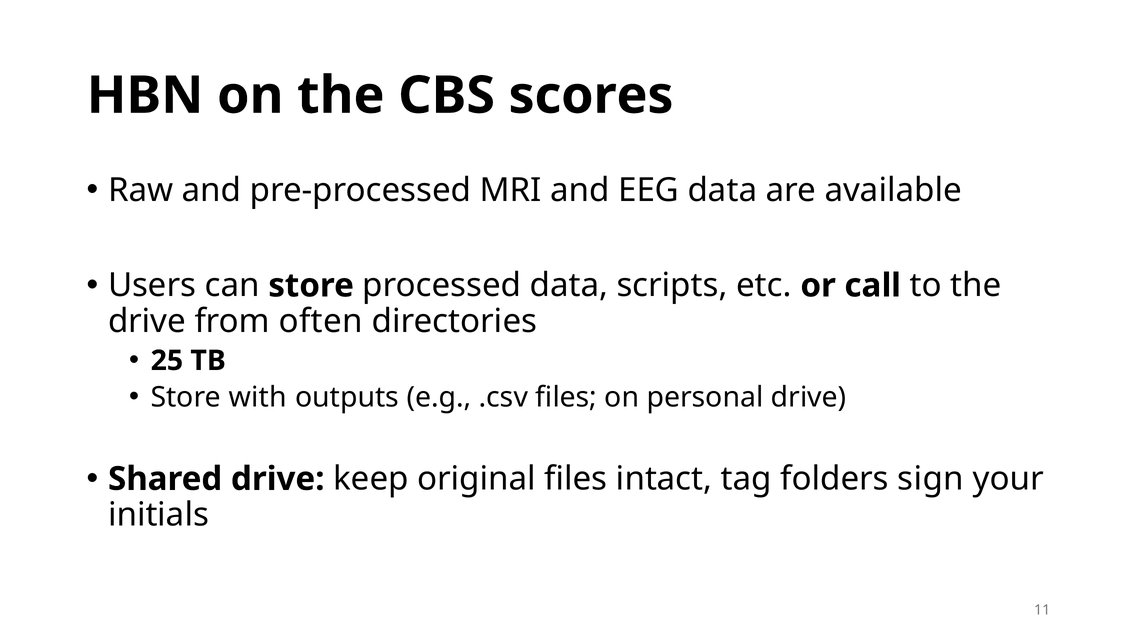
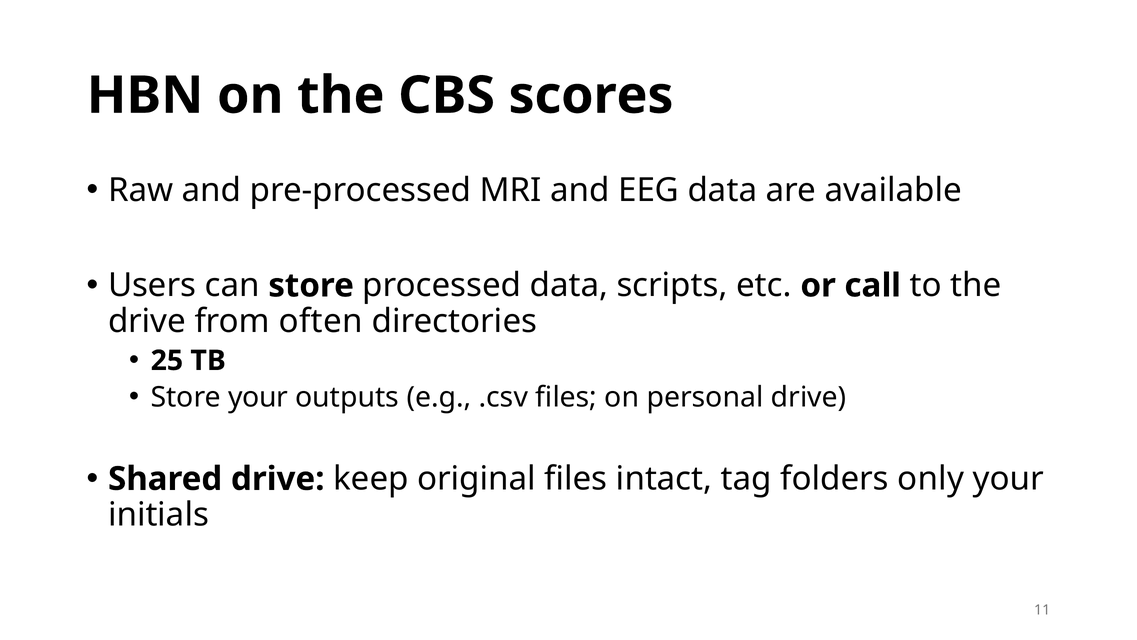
Store with: with -> your (258, 397)
sign: sign -> only (931, 479)
